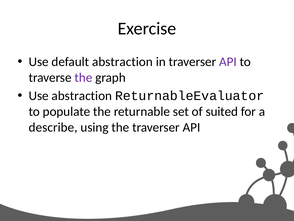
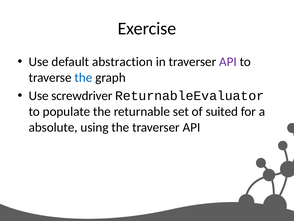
the colour: purple -> blue (83, 77)
Use abstraction: abstraction -> screwdriver (82, 96)
describe: describe -> absolute (53, 127)
